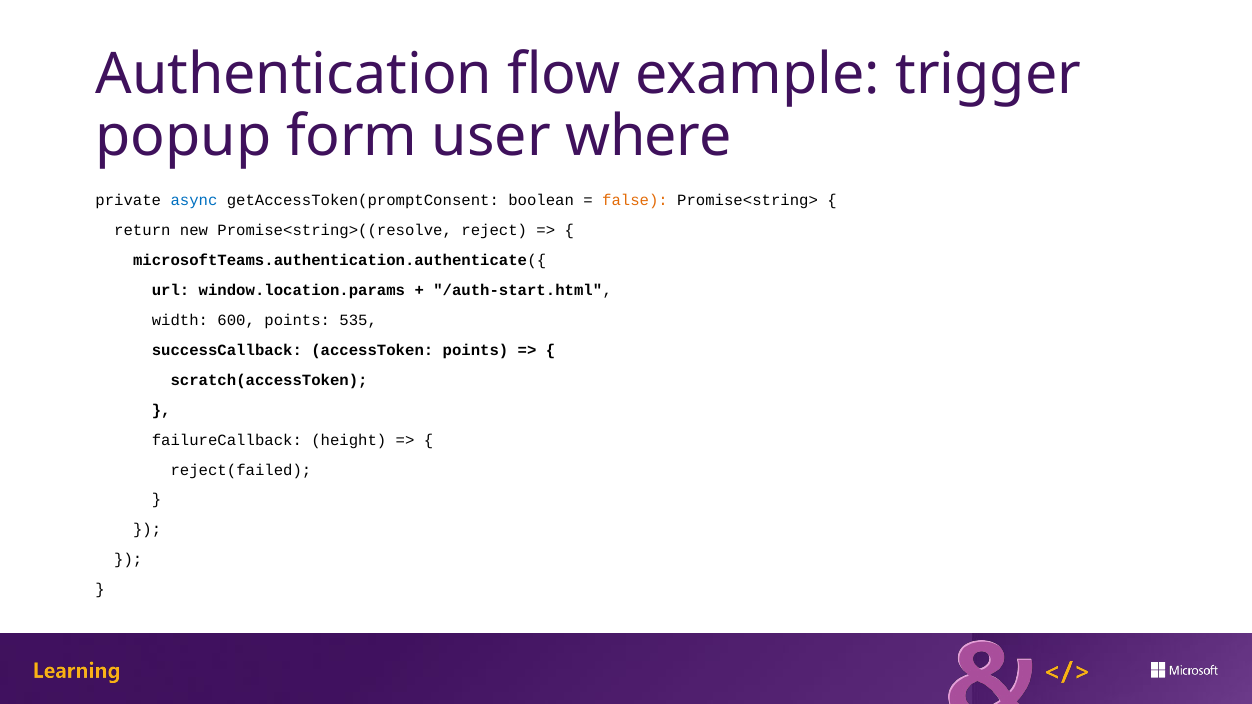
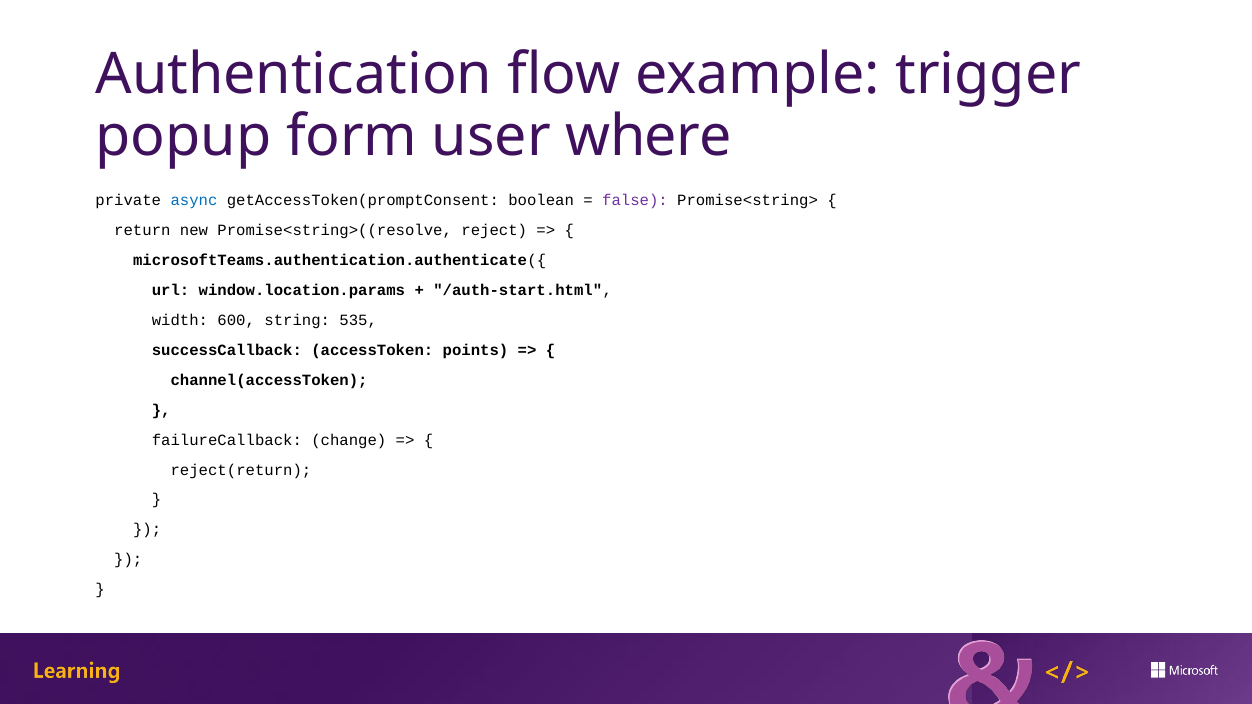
false colour: orange -> purple (635, 201)
600 points: points -> string (297, 320)
scratch(accessToken: scratch(accessToken -> channel(accessToken (269, 380)
height: height -> change (349, 440)
reject(failed: reject(failed -> reject(return (241, 470)
